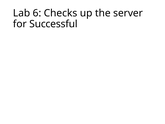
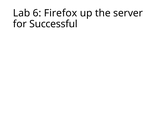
Checks: Checks -> Firefox (61, 13)
